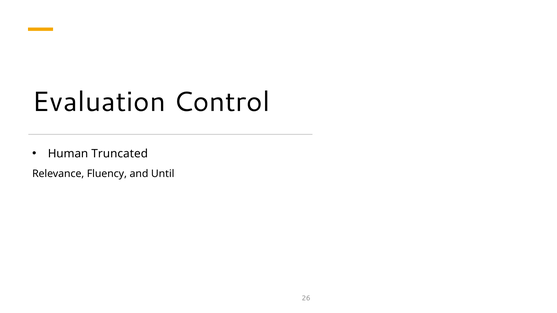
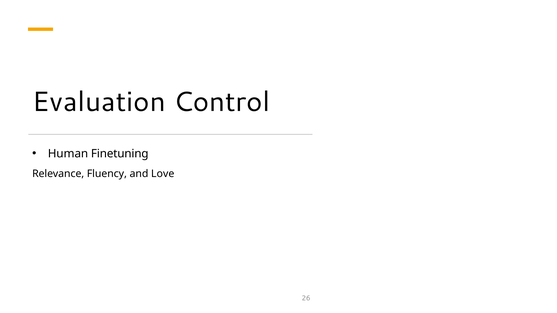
Truncated: Truncated -> Finetuning (120, 154)
Until: Until -> Love (163, 174)
